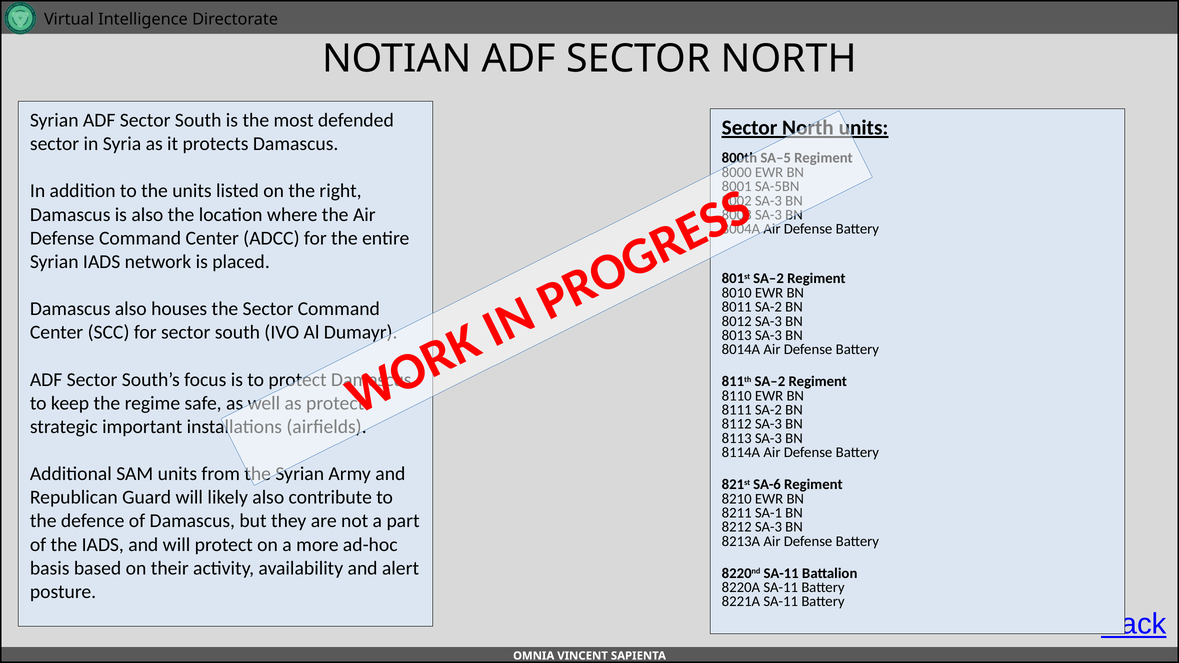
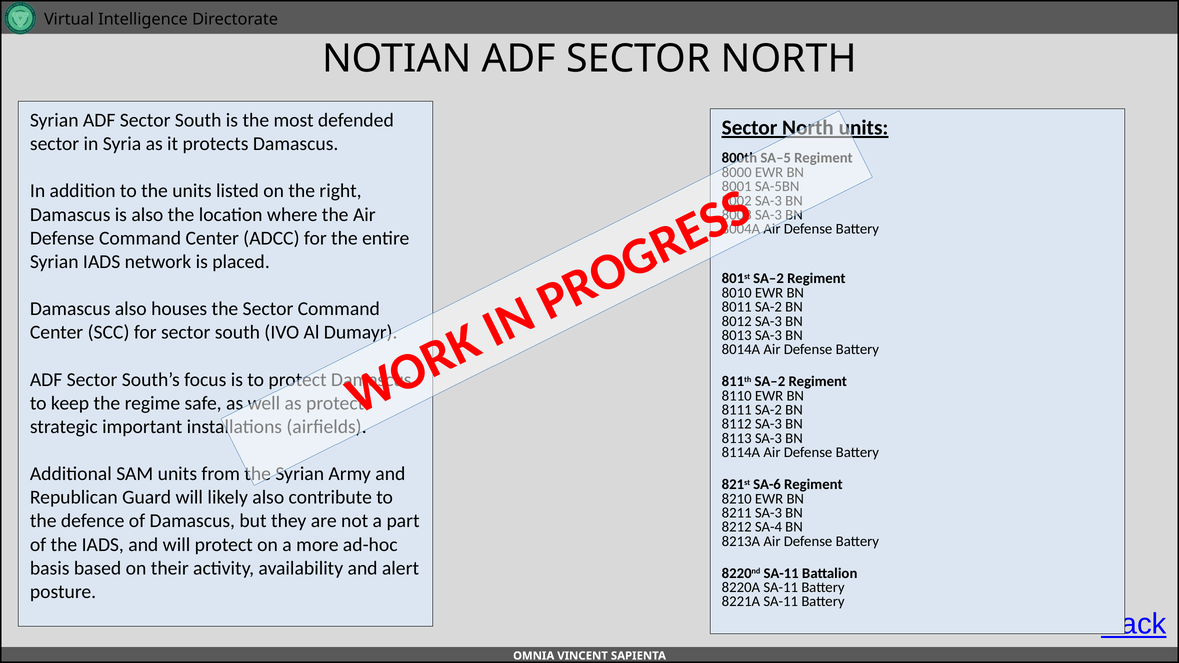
8211 SA-1: SA-1 -> SA-3 (768, 513)
8212 SA-3: SA-3 -> SA-4 (768, 527)
